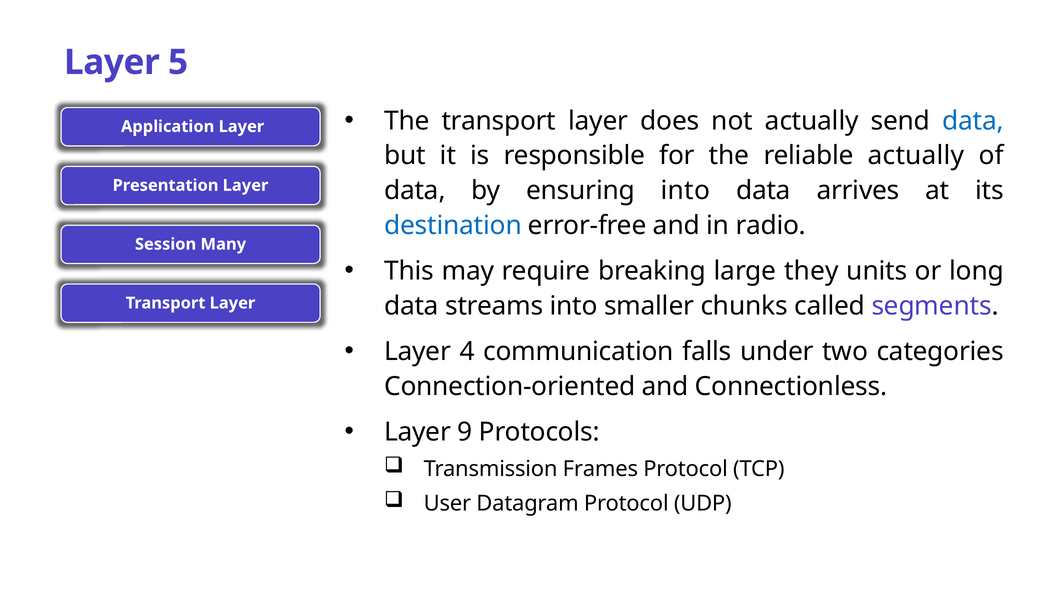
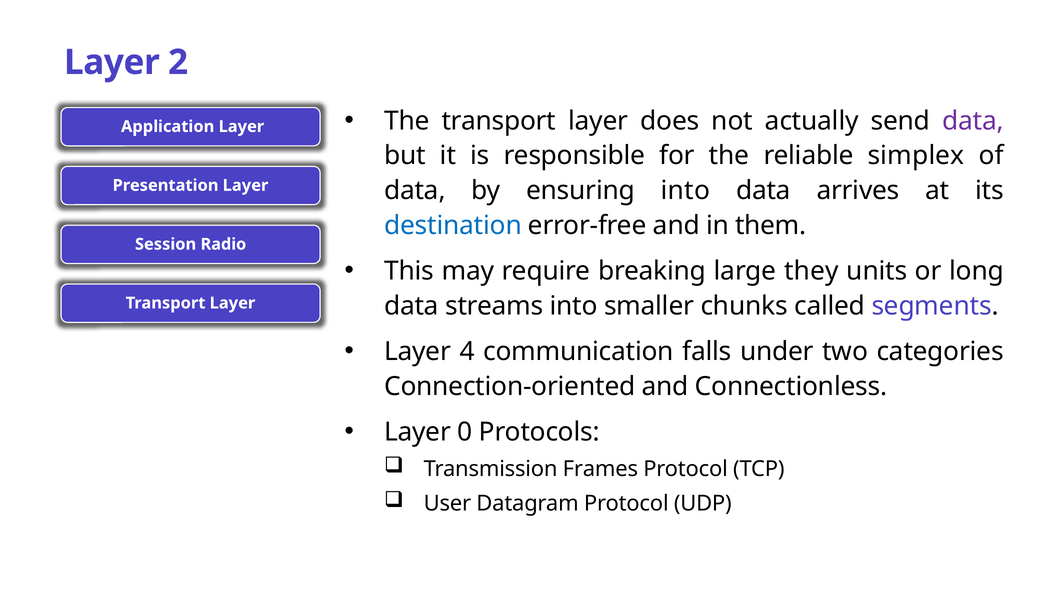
5: 5 -> 2 (178, 62)
data colour: blue -> purple (973, 121)
reliable actually: actually -> simplex (916, 156)
radio: radio -> them (771, 225)
Many: Many -> Radio (223, 244)
9: 9 -> 0 (465, 432)
